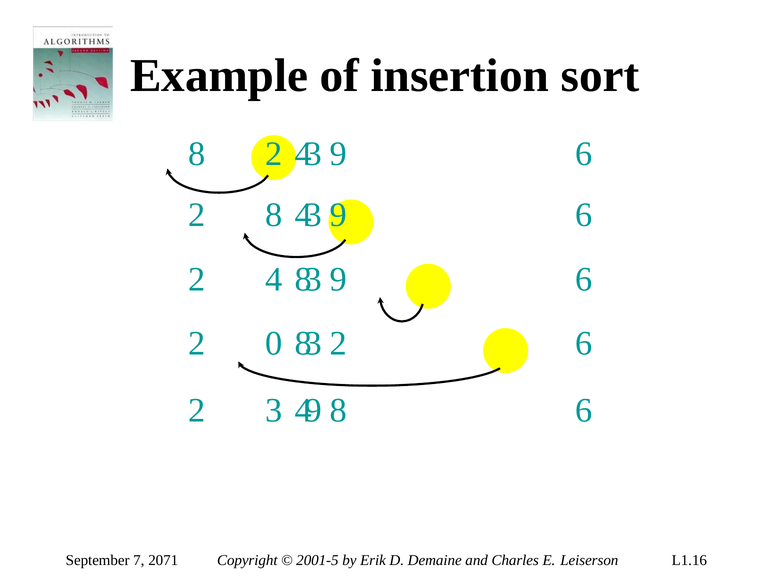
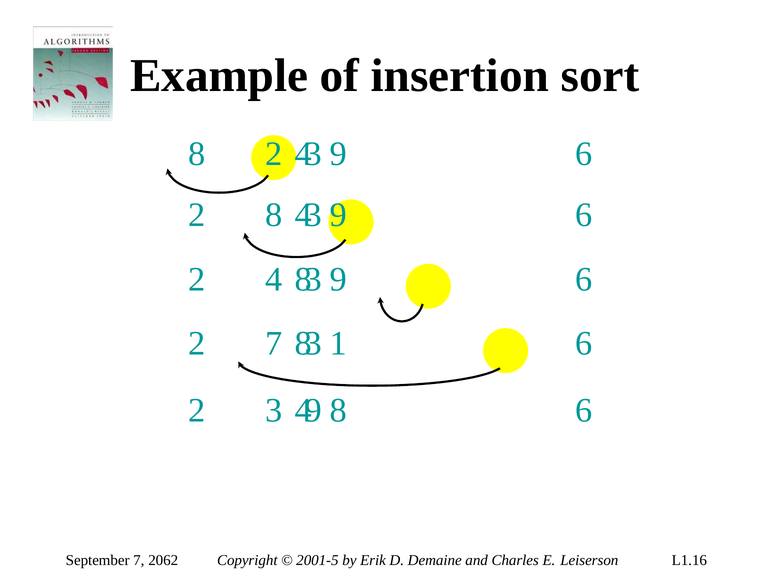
2 0: 0 -> 7 (274, 344)
2: 2 -> 1 (338, 344)
2071: 2071 -> 2062 (163, 561)
